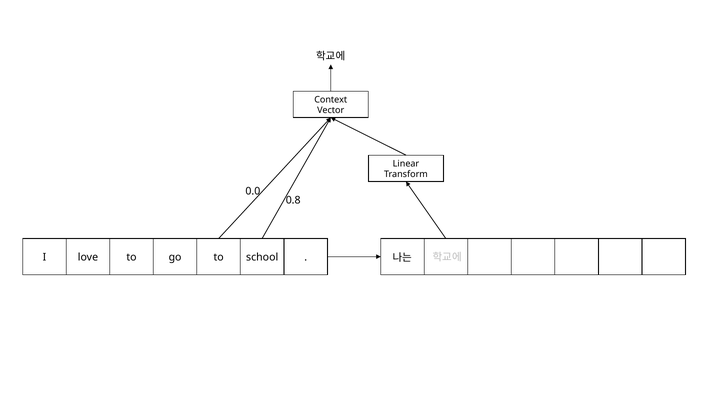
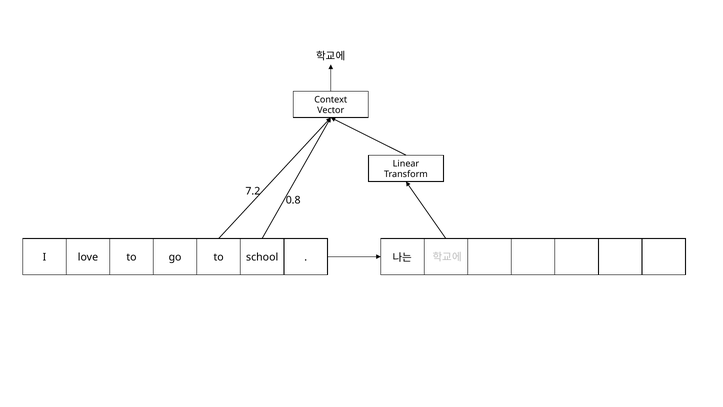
0.0: 0.0 -> 7.2 (253, 191)
